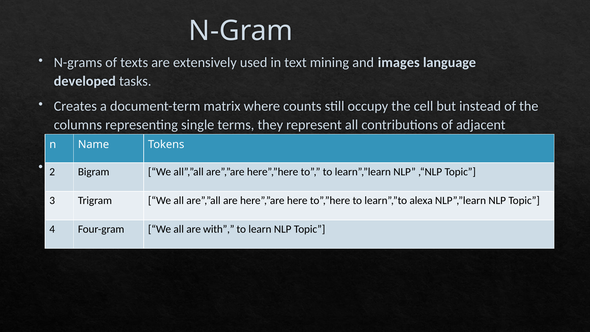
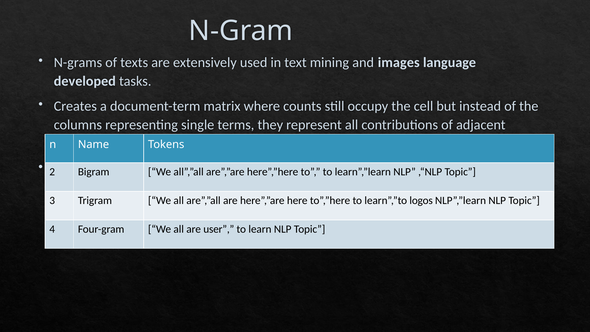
alexa: alexa -> logos (421, 200)
with: with -> user (219, 229)
